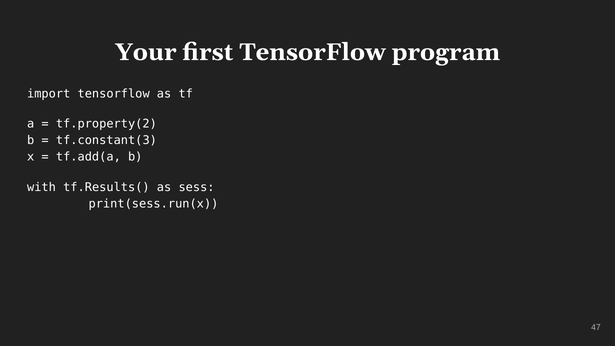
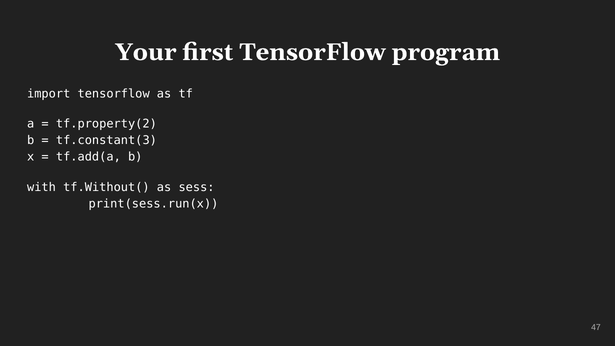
tf.Results(: tf.Results( -> tf.Without( (106, 187)
